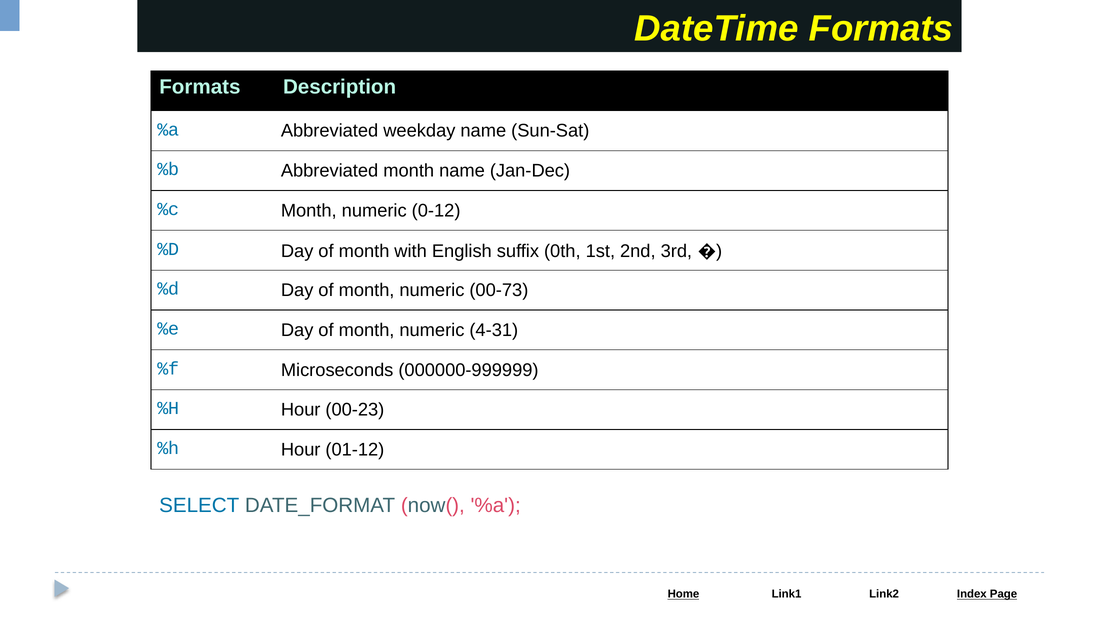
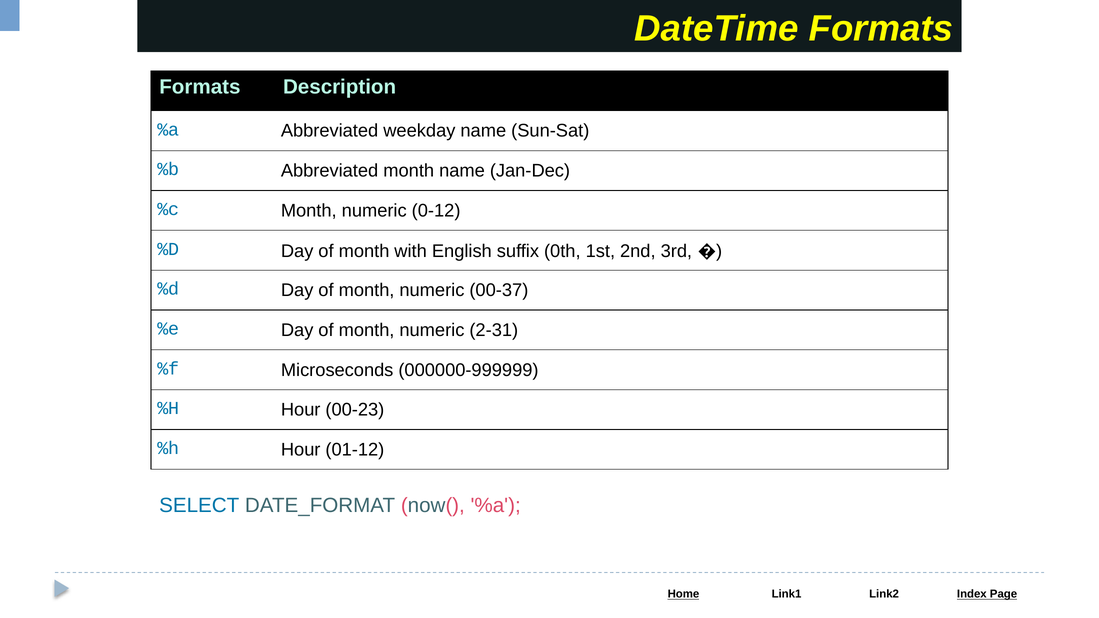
00-73: 00-73 -> 00-37 (499, 290)
4-31: 4-31 -> 2-31 (494, 330)
